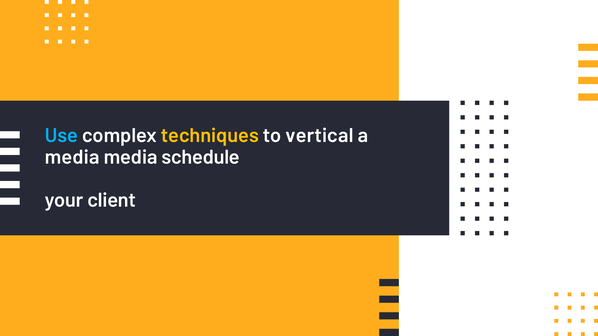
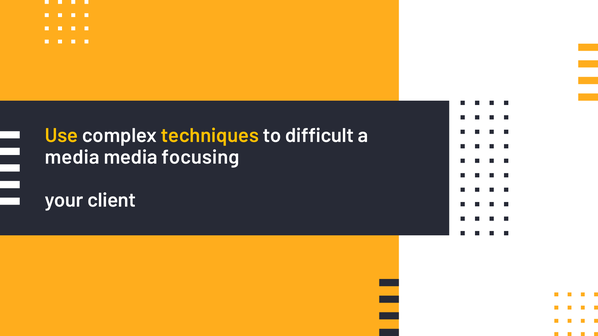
Use colour: light blue -> yellow (61, 136)
vertical: vertical -> difficult (320, 136)
schedule: schedule -> focusing (200, 157)
